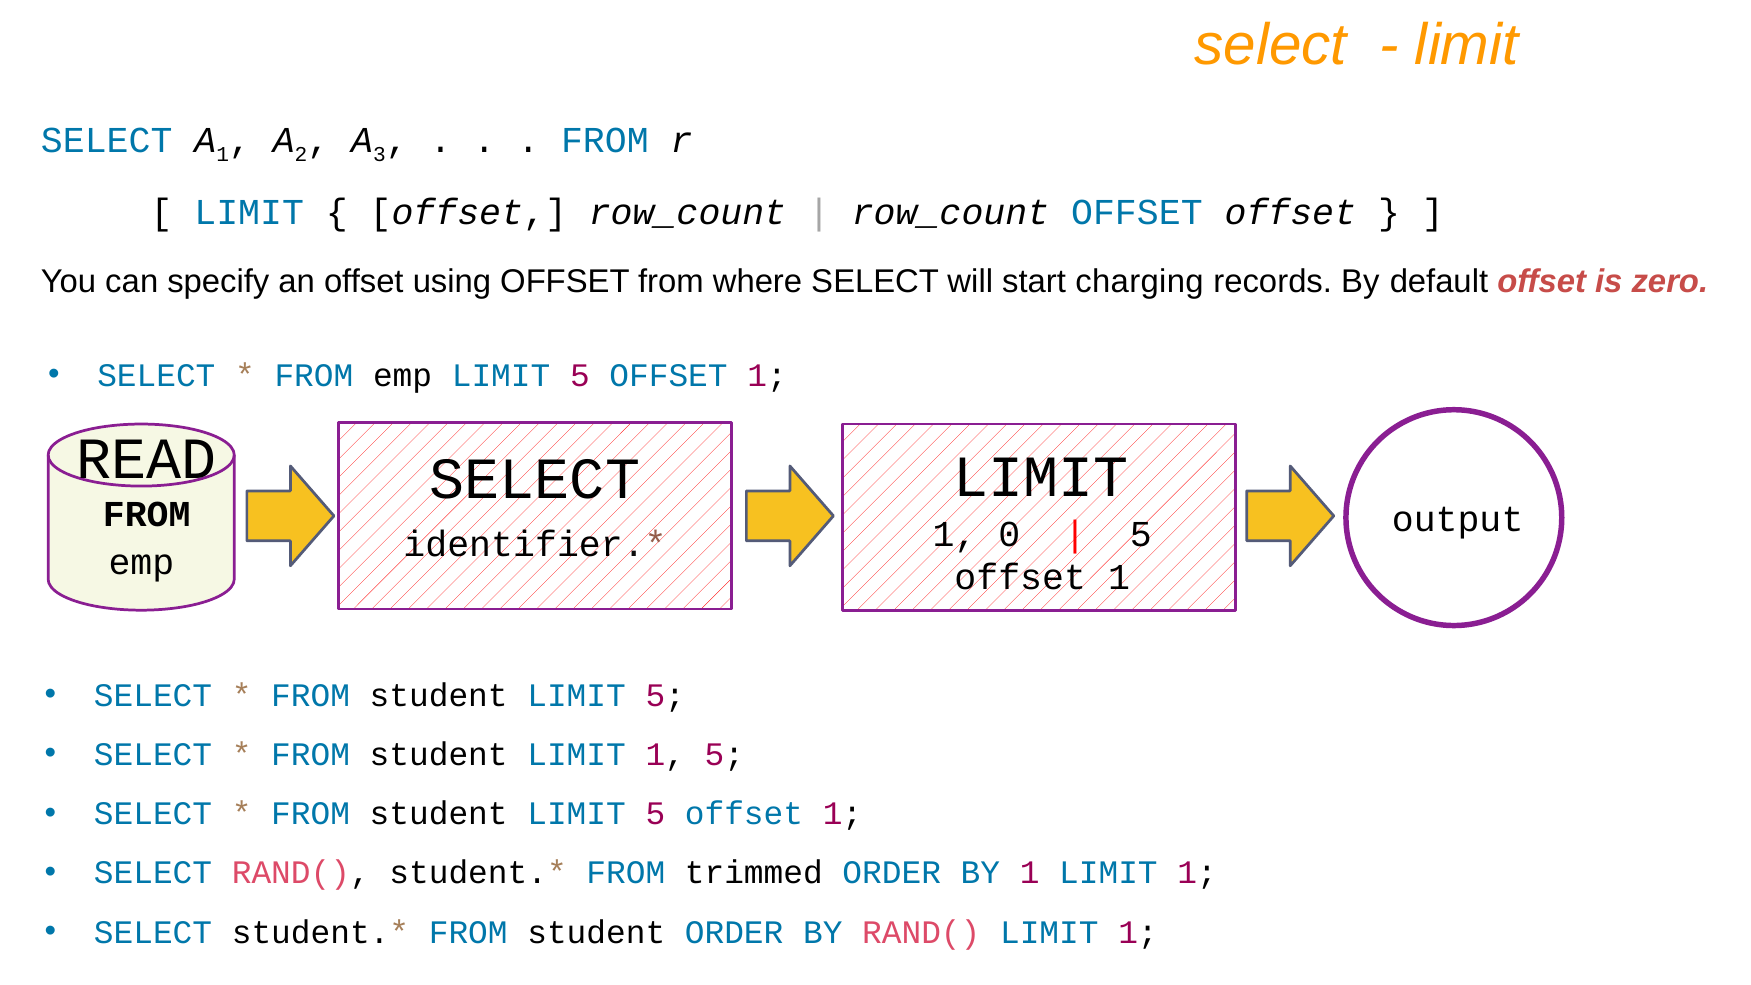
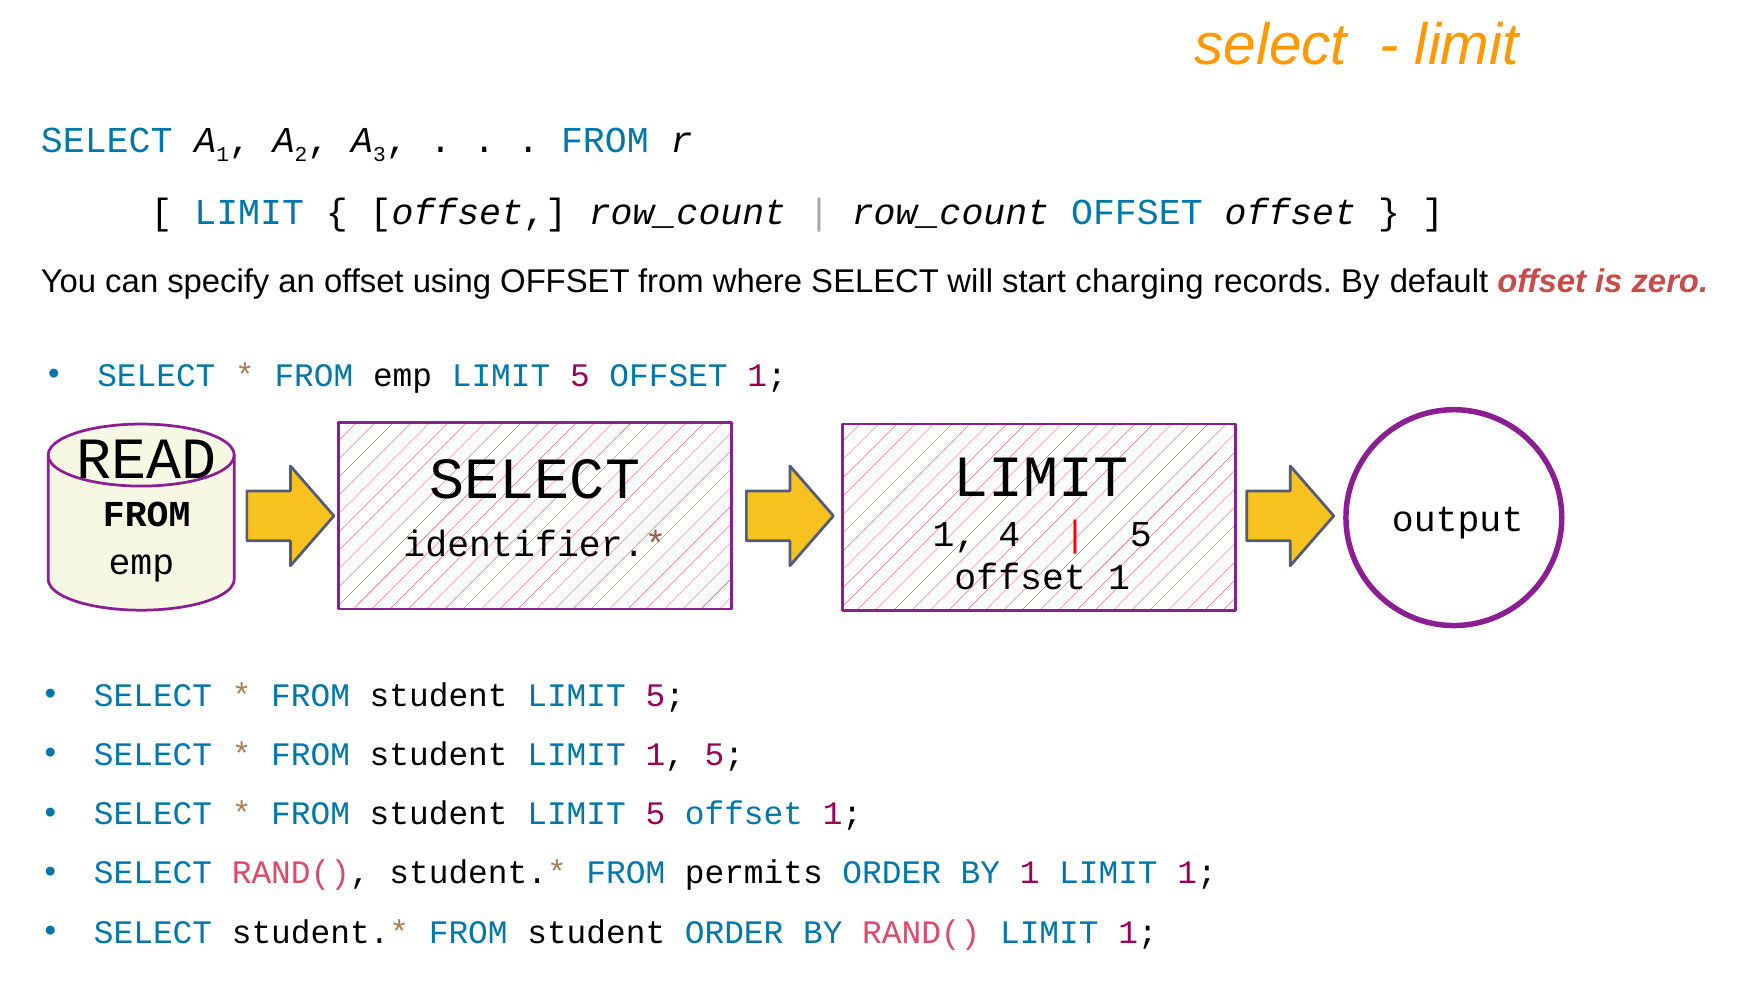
0: 0 -> 4 (1009, 534)
trimmed: trimmed -> permits (754, 873)
